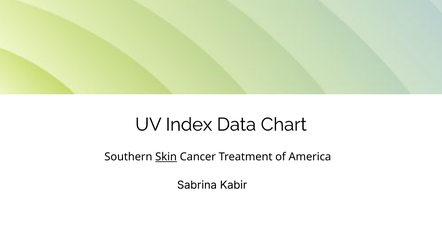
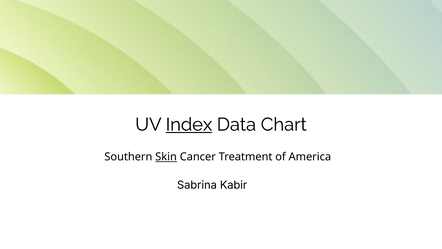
Index underline: none -> present (189, 124)
